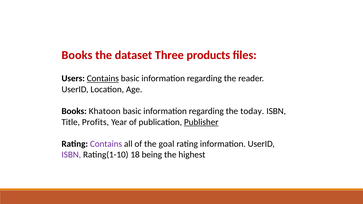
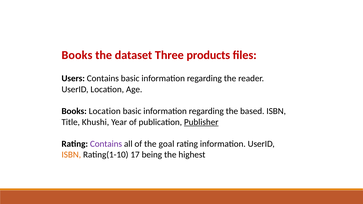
Contains underline: present -> none (103, 79)
Books Khatoon: Khatoon -> Location (105, 111)
today: today -> based (252, 111)
Profits: Profits -> Khushi (95, 122)
ISBN colour: purple -> orange (71, 155)
18: 18 -> 17 (135, 155)
